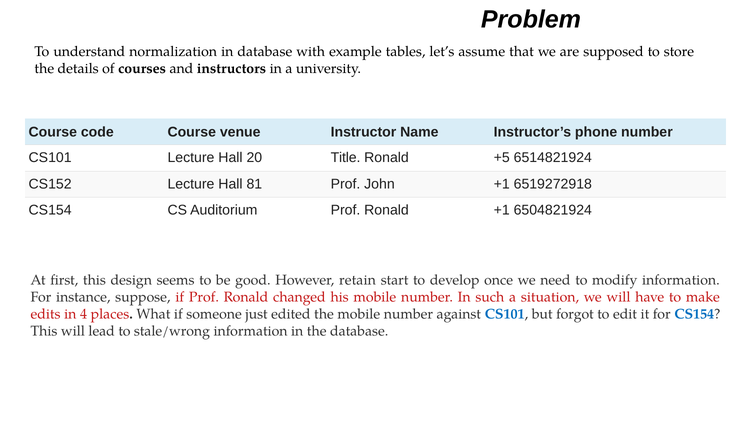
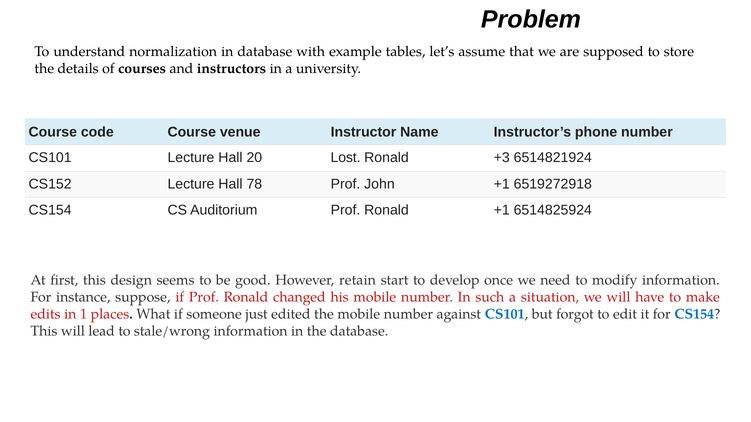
Title: Title -> Lost (346, 158)
+5: +5 -> +3 (502, 158)
81: 81 -> 78 (254, 184)
6504821924: 6504821924 -> 6514825924 (553, 210)
4: 4 -> 1 (84, 314)
